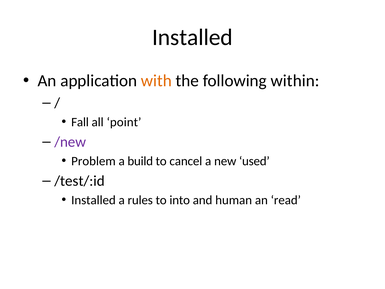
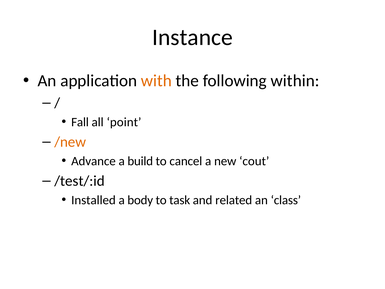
Installed: Installed -> Instance (192, 37)
/new colour: purple -> orange (70, 142)
Problem: Problem -> Advance (93, 161)
used: used -> cout (254, 161)
rules: rules -> body (140, 200)
into: into -> task (180, 200)
human: human -> related (234, 200)
read: read -> class (286, 200)
